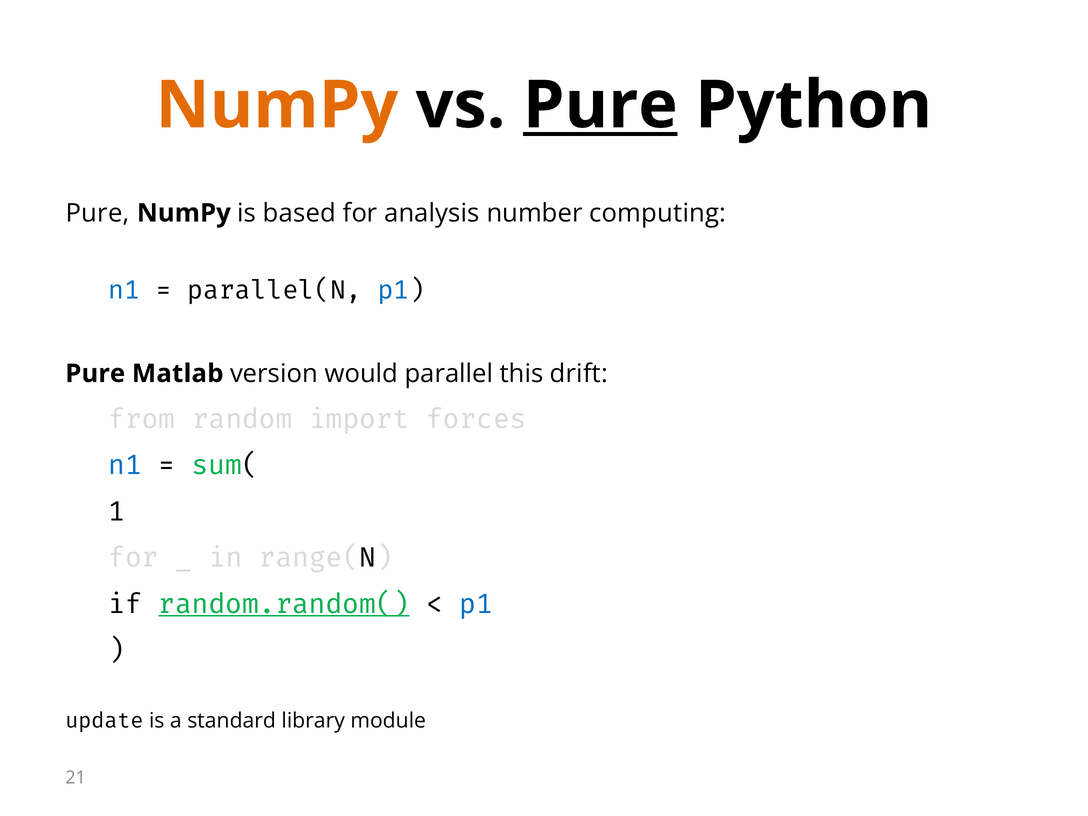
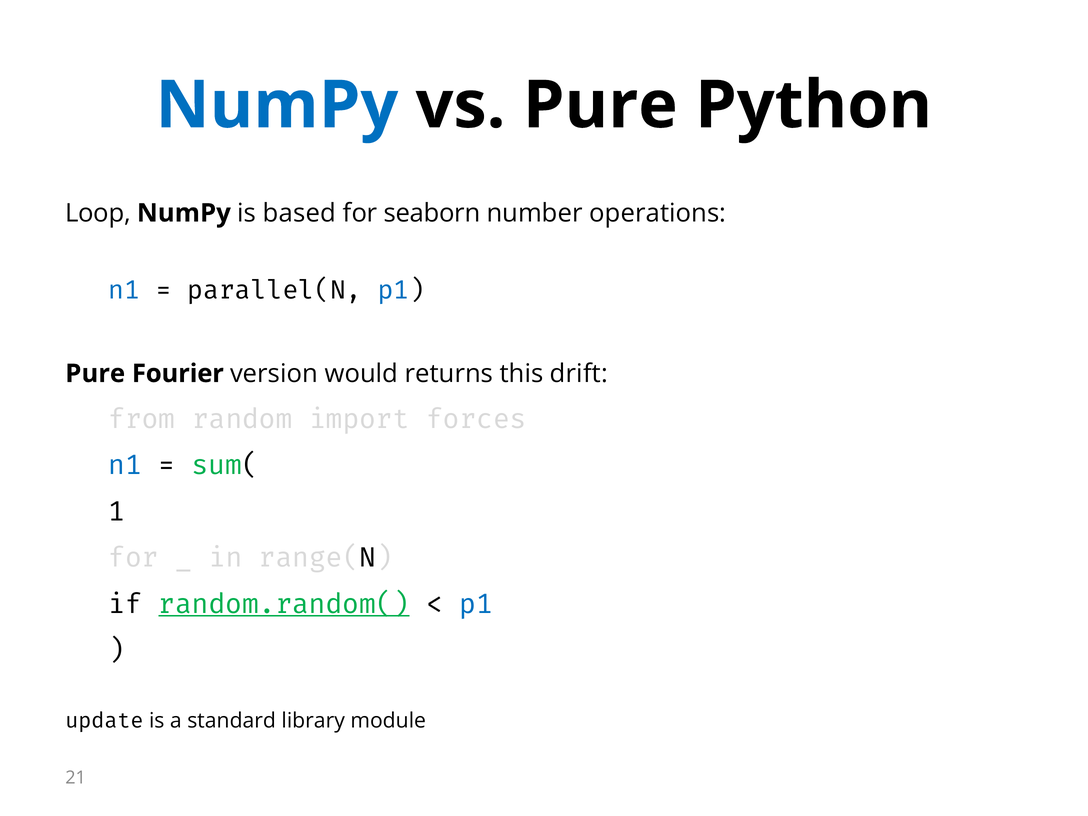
NumPy colour: orange -> blue (277, 105)
Pure underline: present -> none (600, 105)
Pure: Pure -> Loop (98, 213)
analysis: analysis -> seaborn (432, 213)
computing: computing -> operations (658, 213)
Matlab: Matlab -> Fourier (178, 374)
parallel: parallel -> returns (449, 374)
